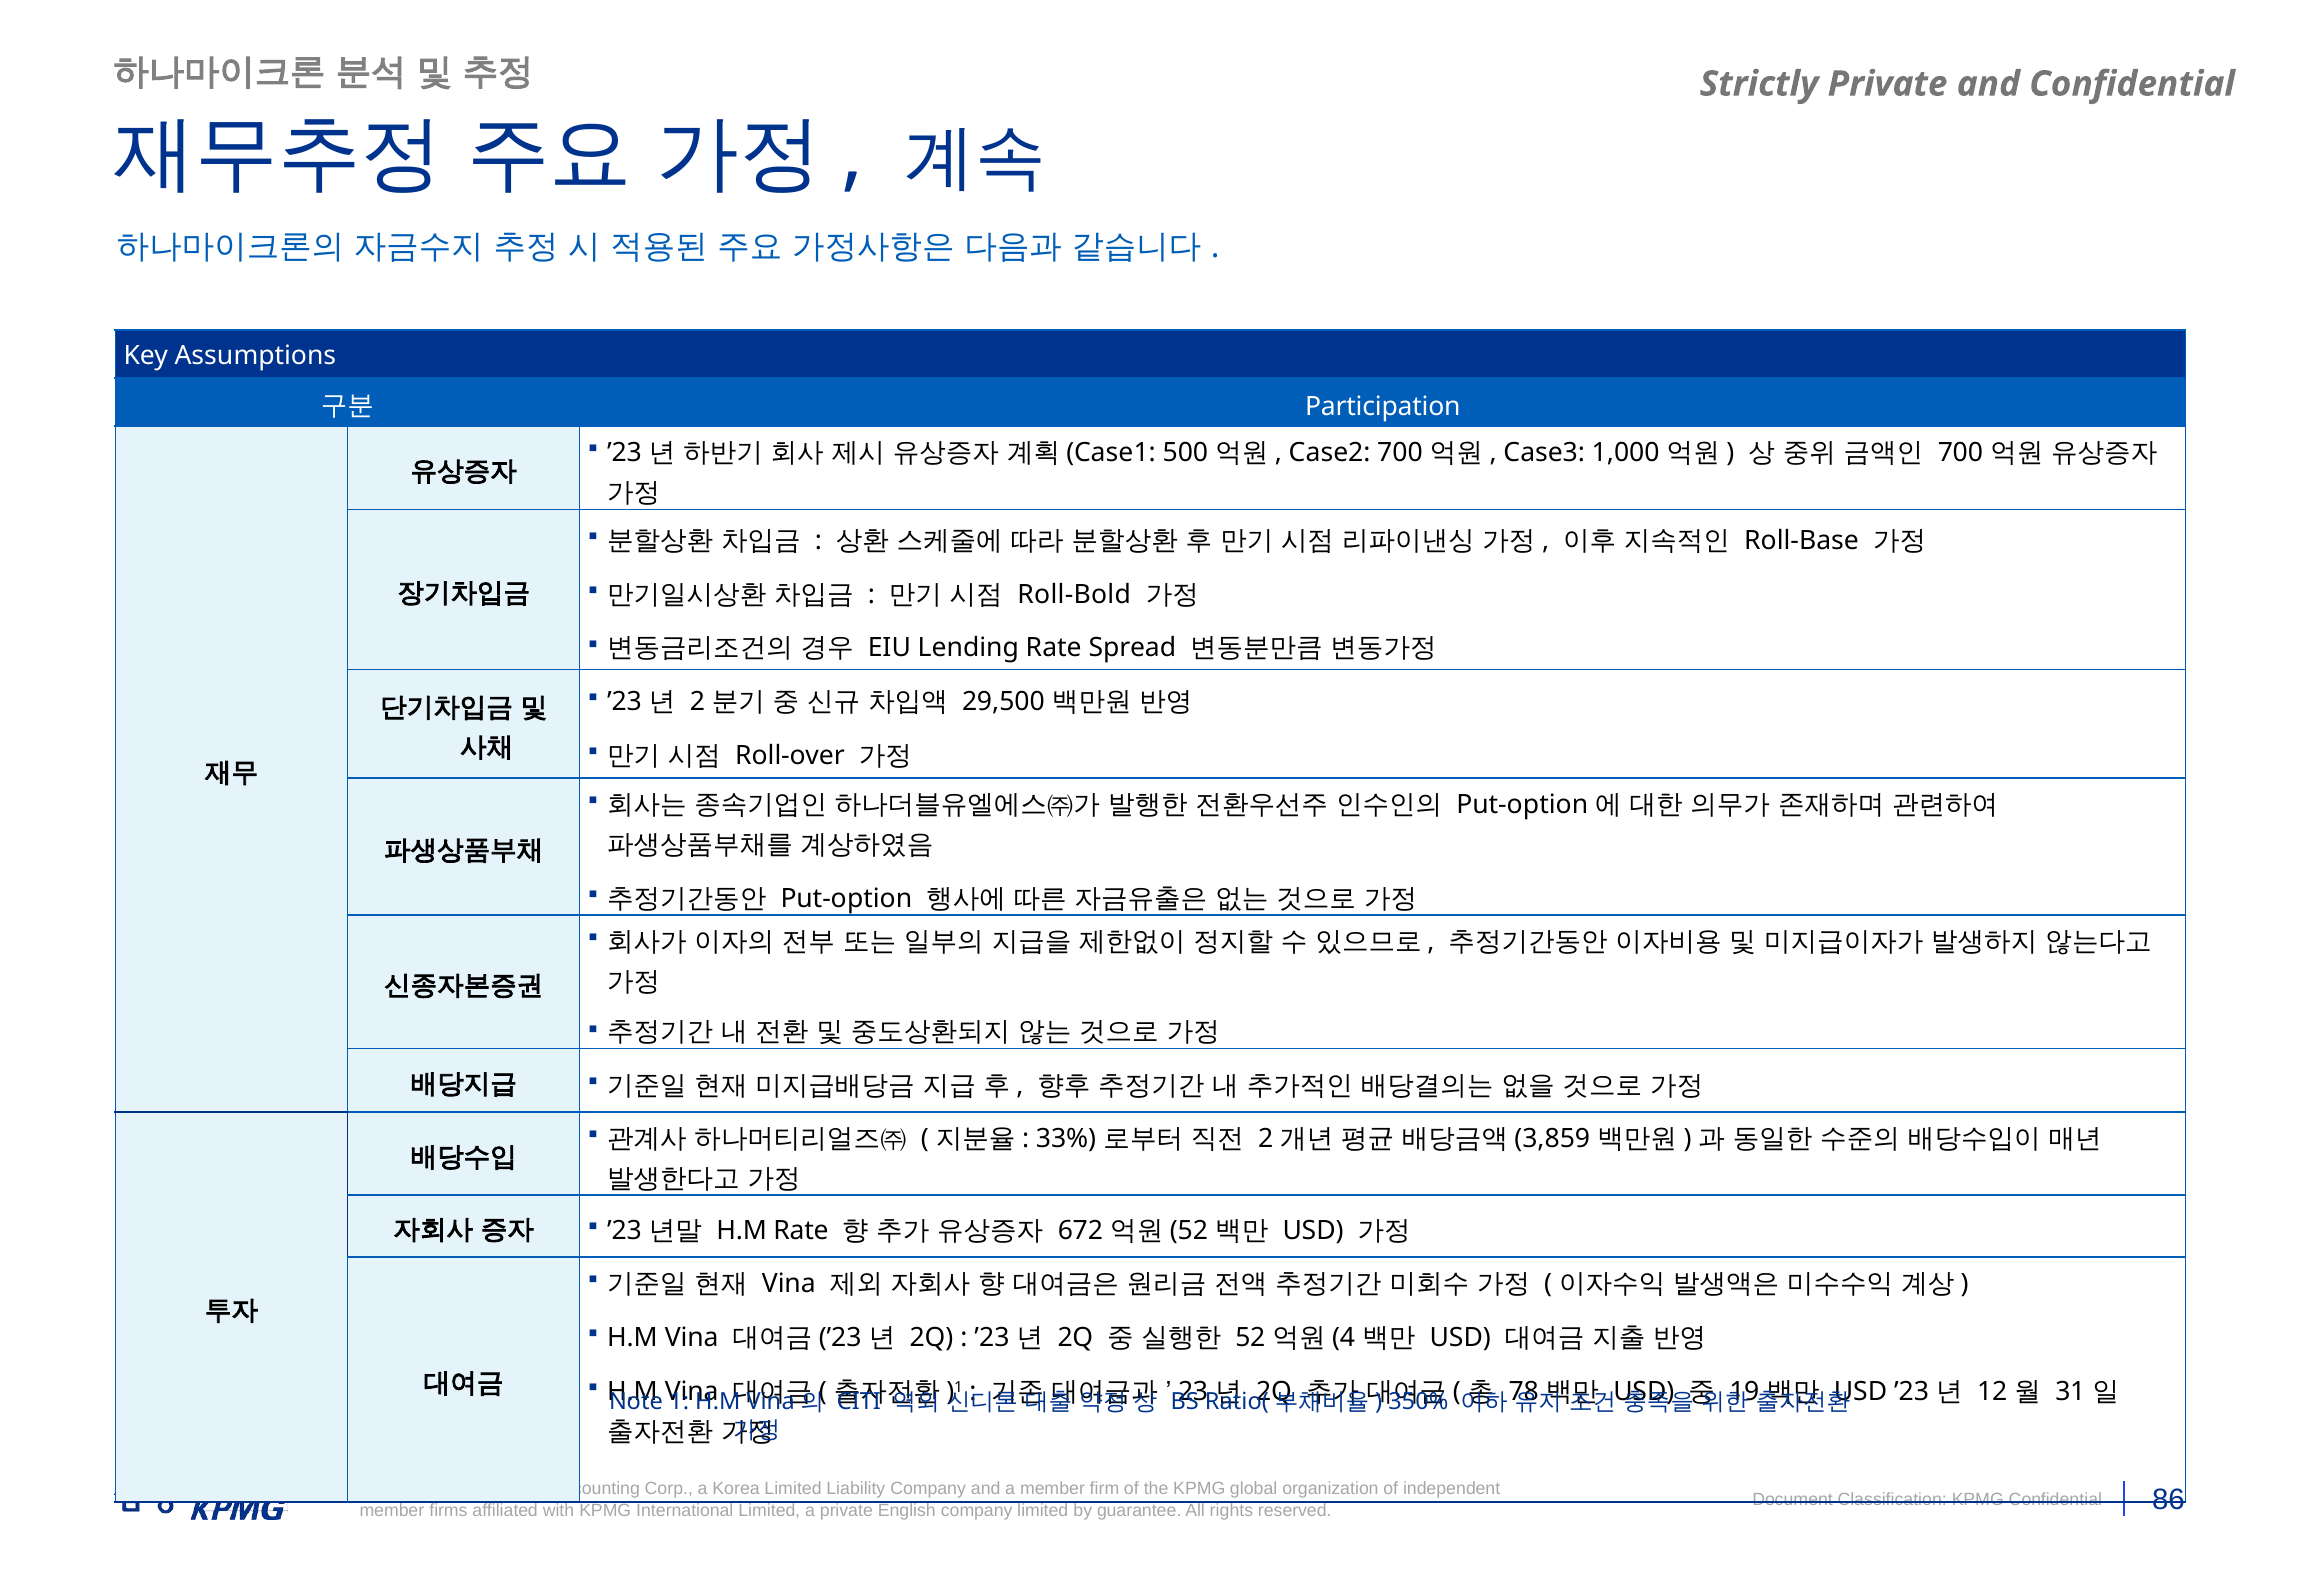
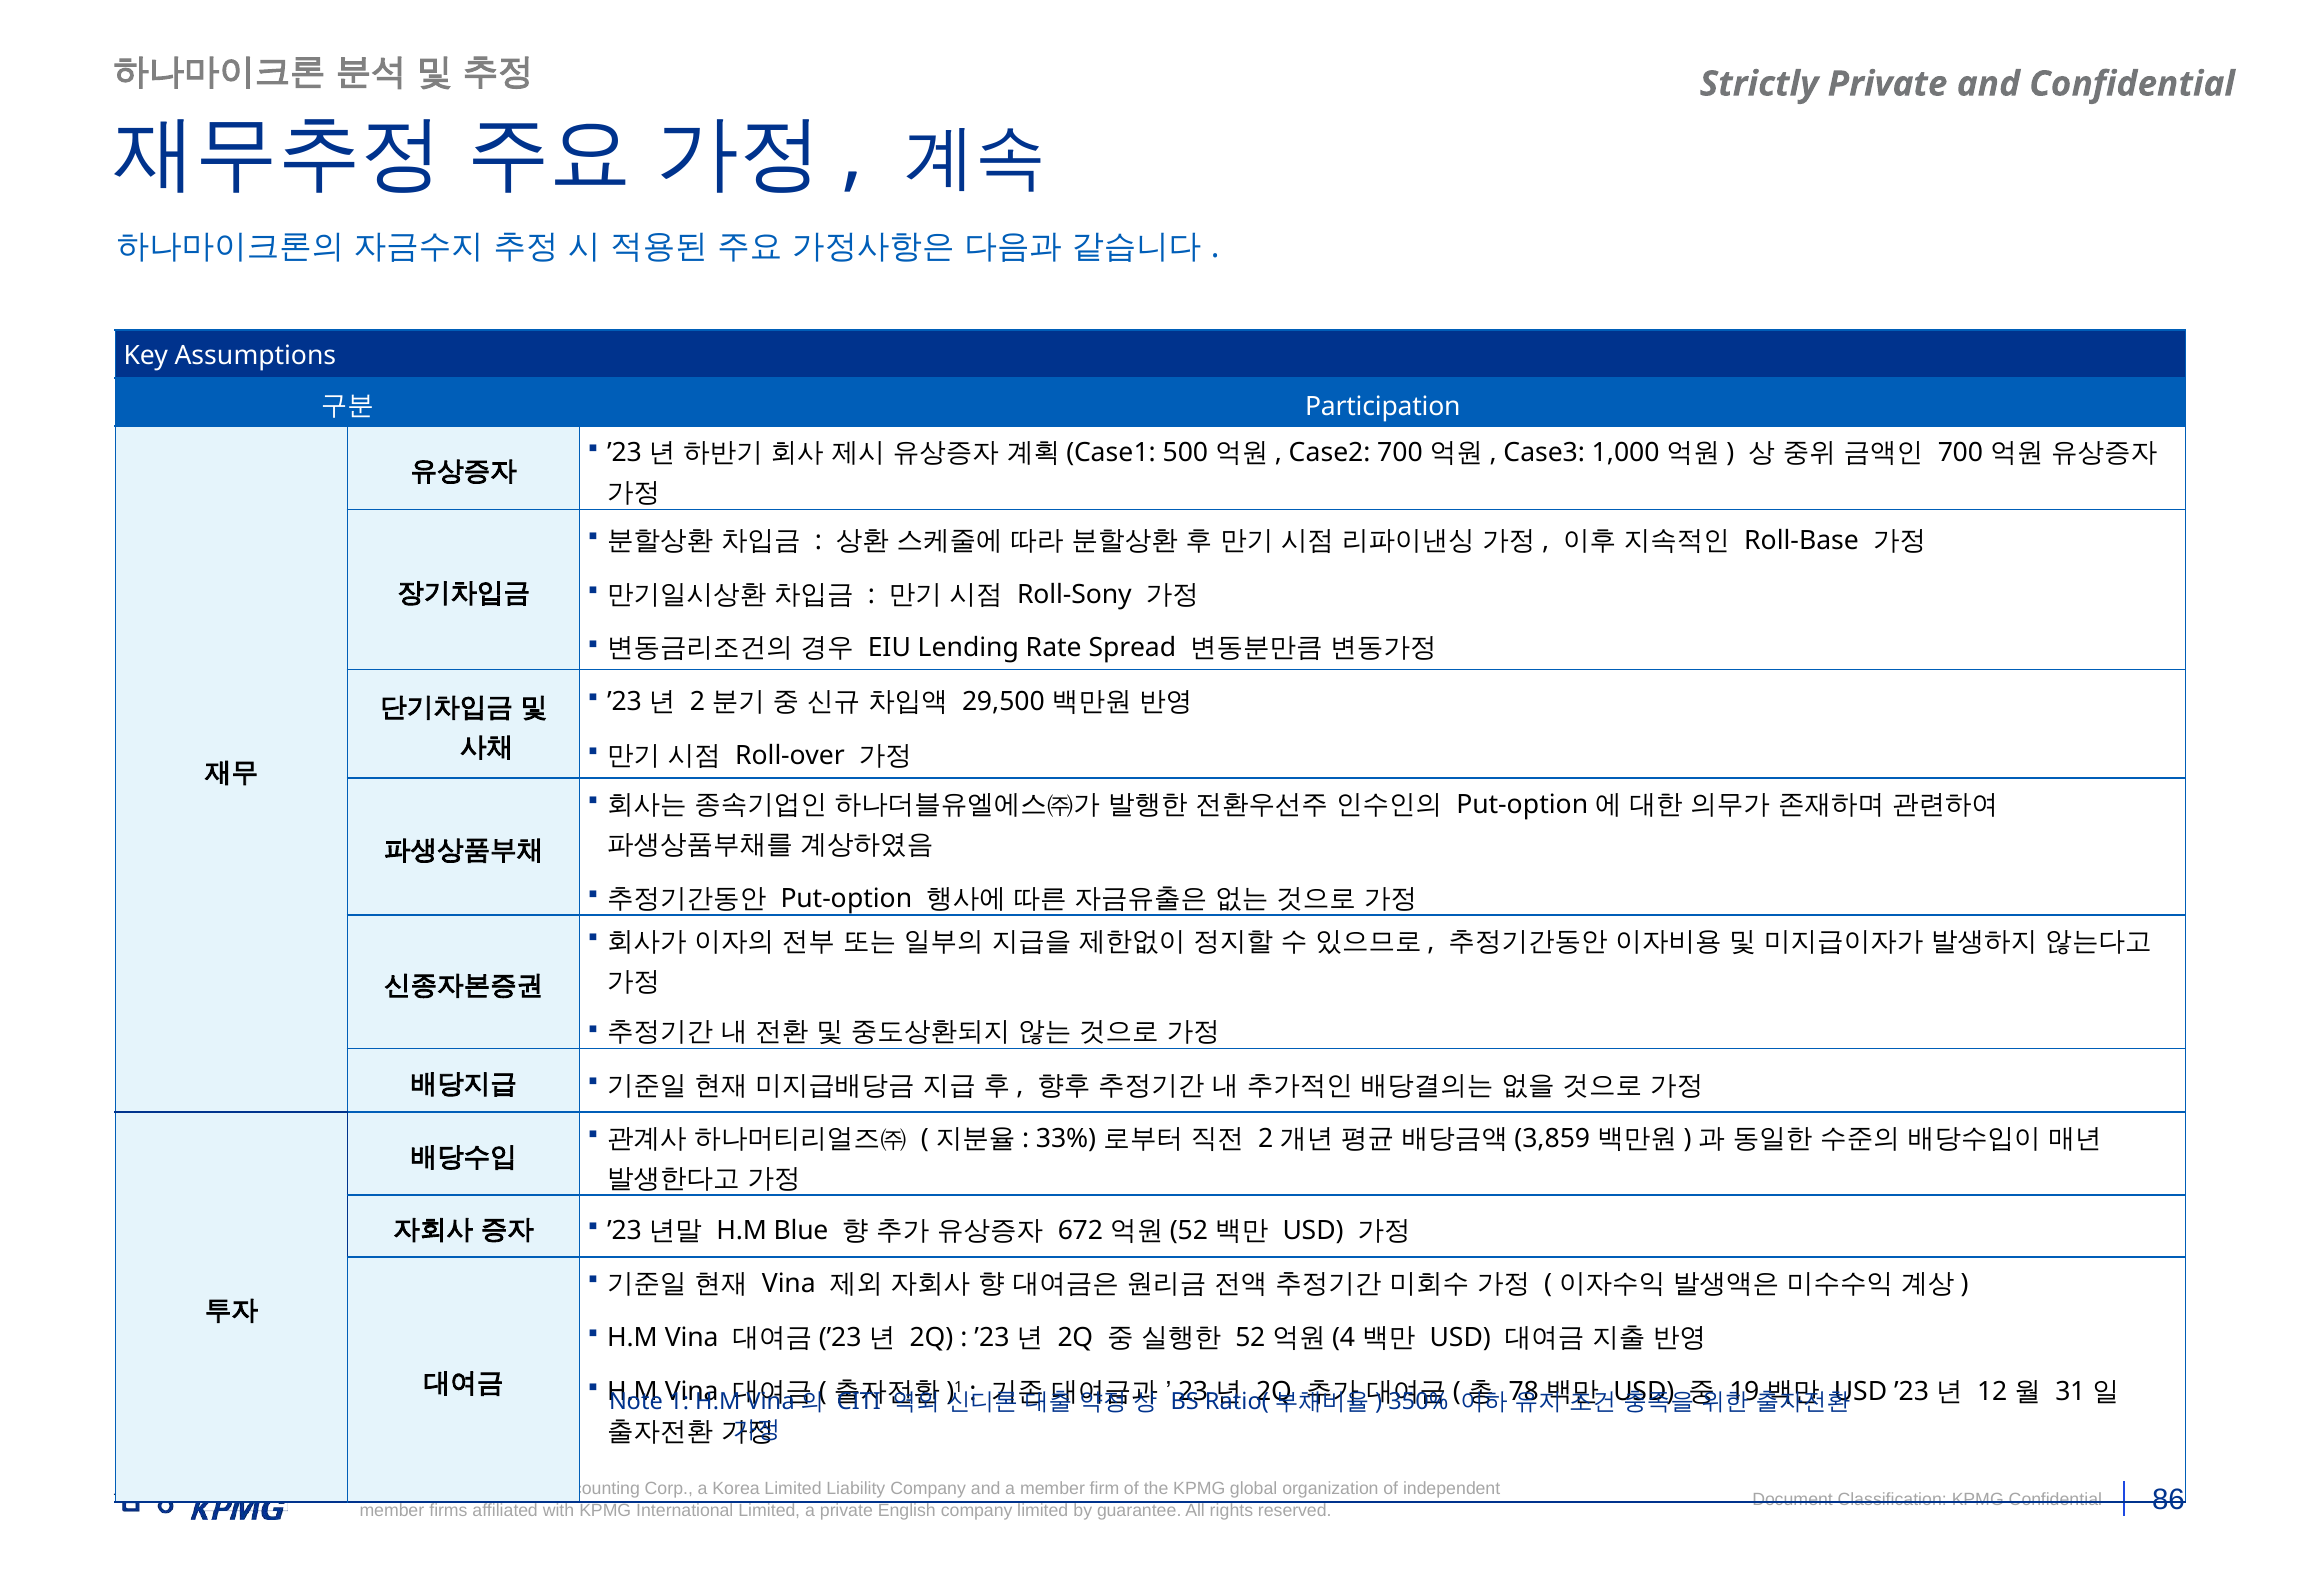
Roll-Bold: Roll-Bold -> Roll-Sony (1074, 594)
H.M Rate: Rate -> Blue (801, 1231)
